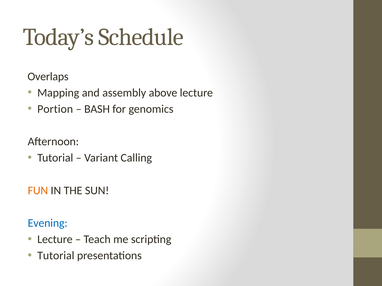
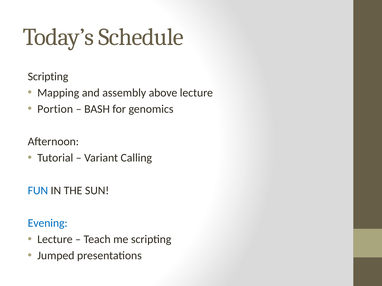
Overlaps: Overlaps -> Scripting (48, 77)
FUN colour: orange -> blue (38, 191)
Tutorial: Tutorial -> Jumped (56, 256)
